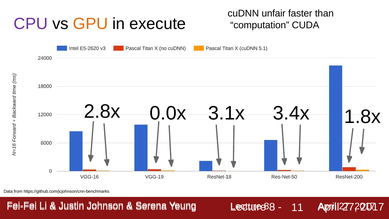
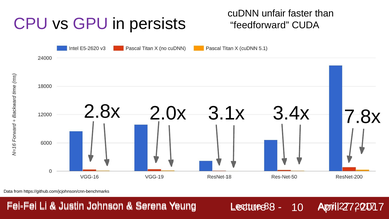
GPU colour: orange -> purple (90, 24)
execute: execute -> persists (158, 24)
computation: computation -> feedforward (260, 25)
0.0x: 0.0x -> 2.0x (168, 113)
1.8x: 1.8x -> 7.8x (363, 117)
11: 11 -> 10 (297, 207)
